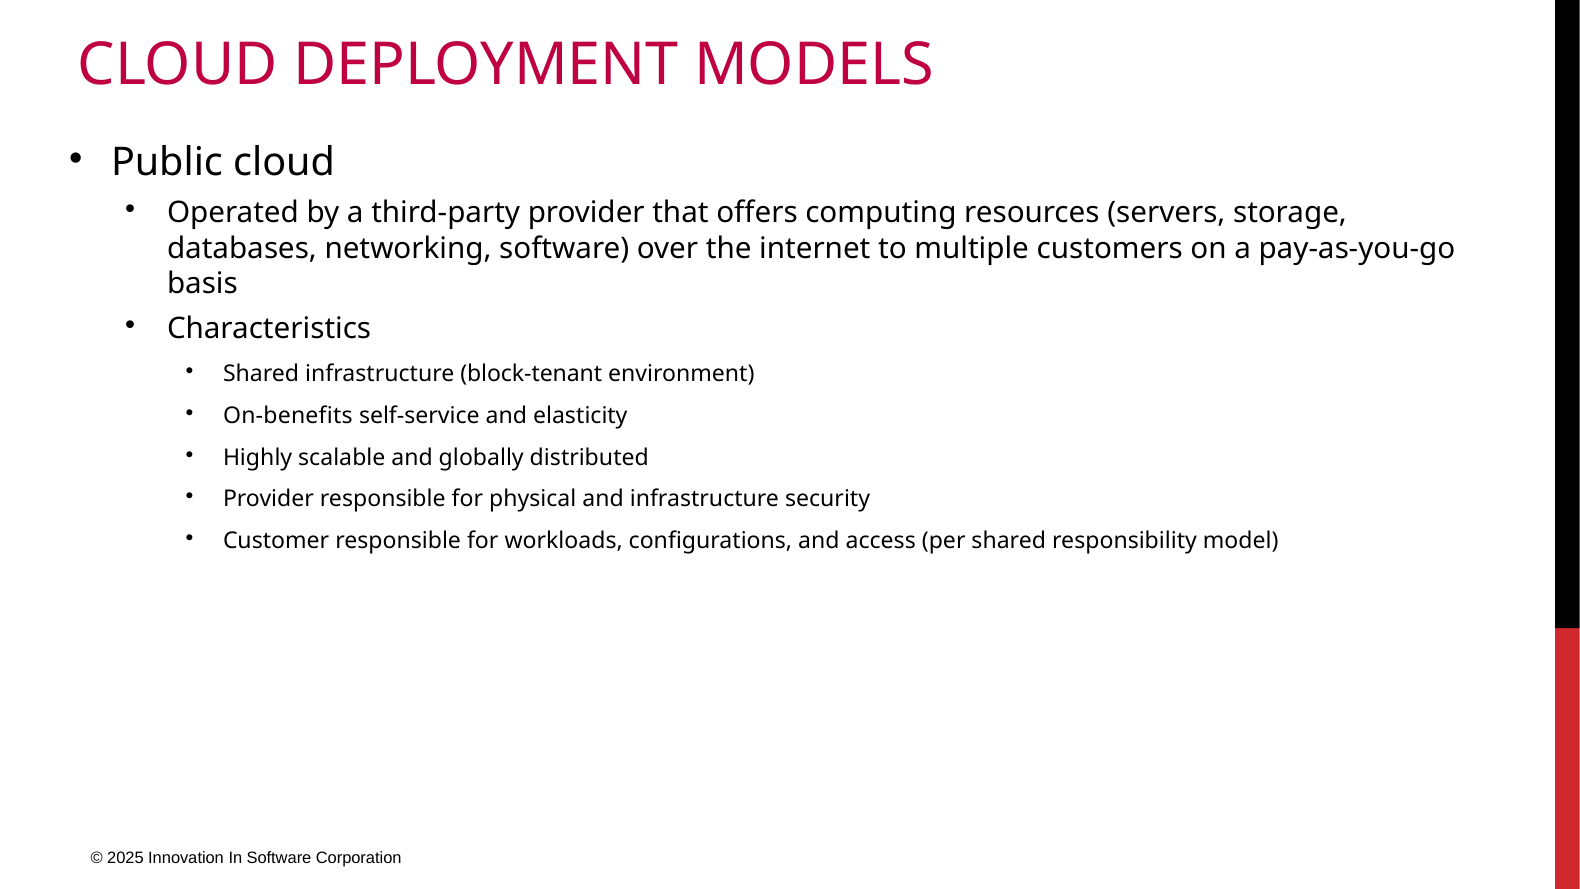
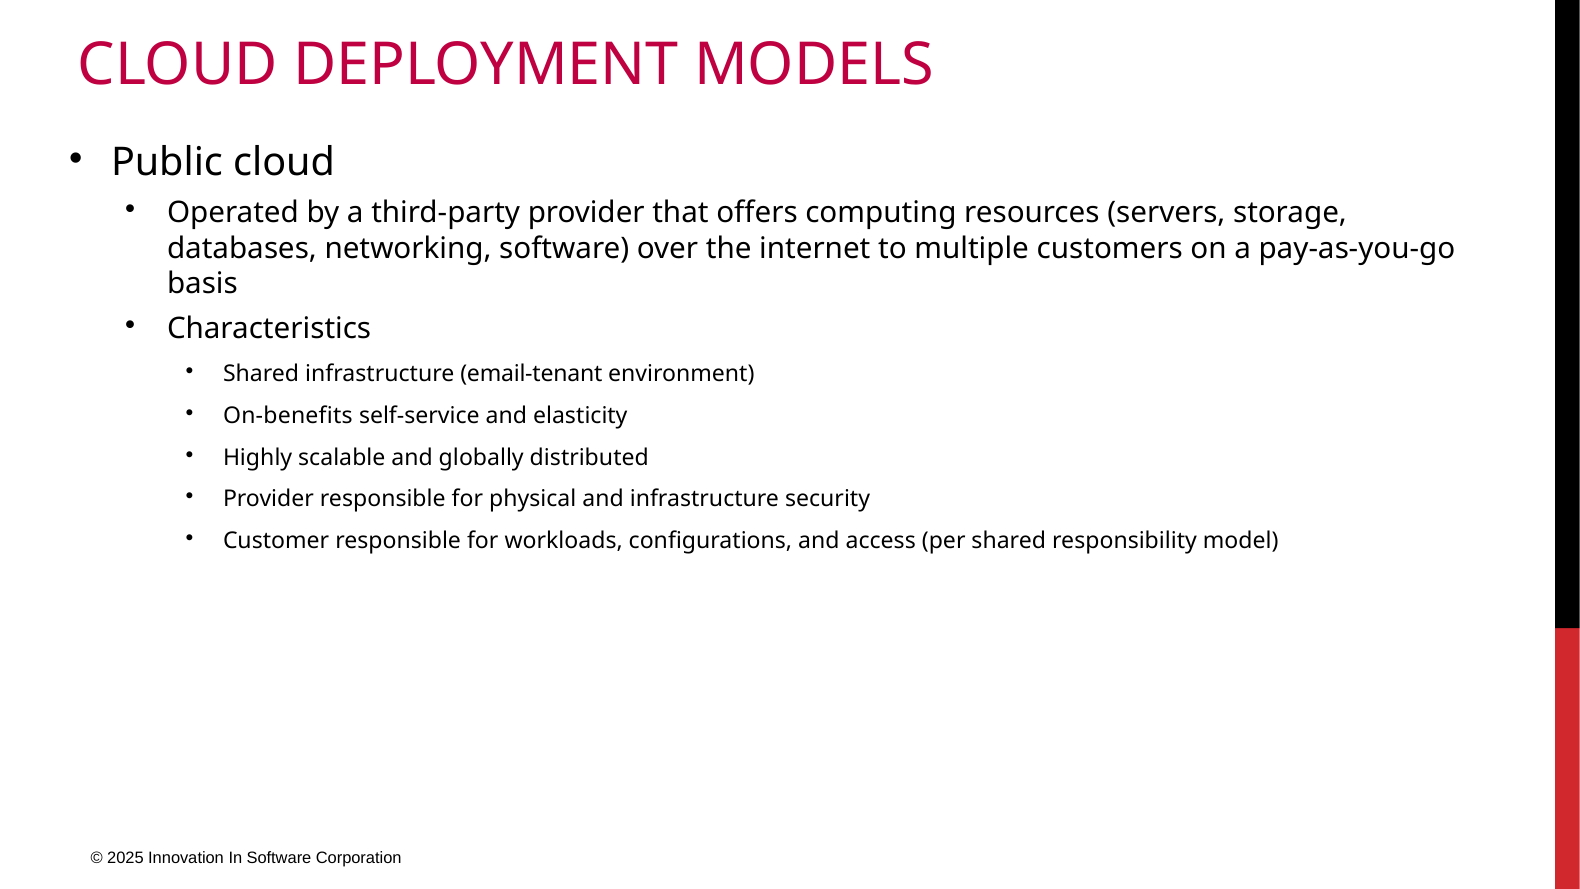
block-tenant: block-tenant -> email-tenant (531, 374)
